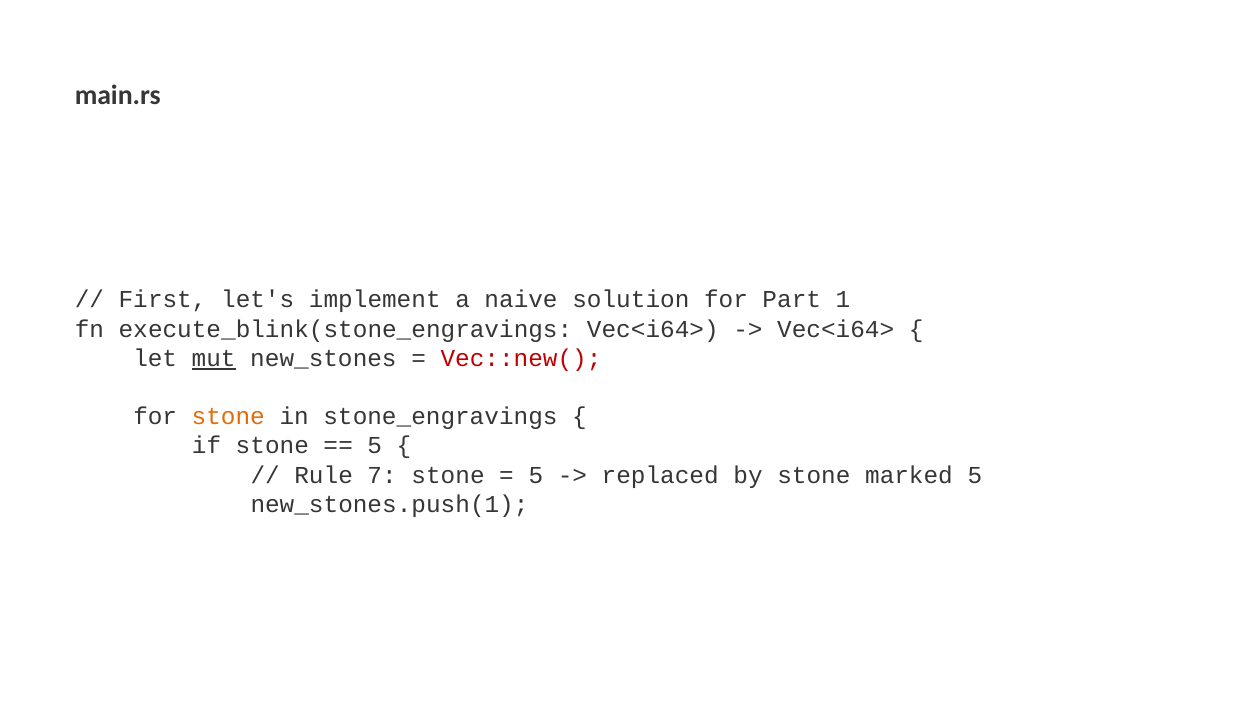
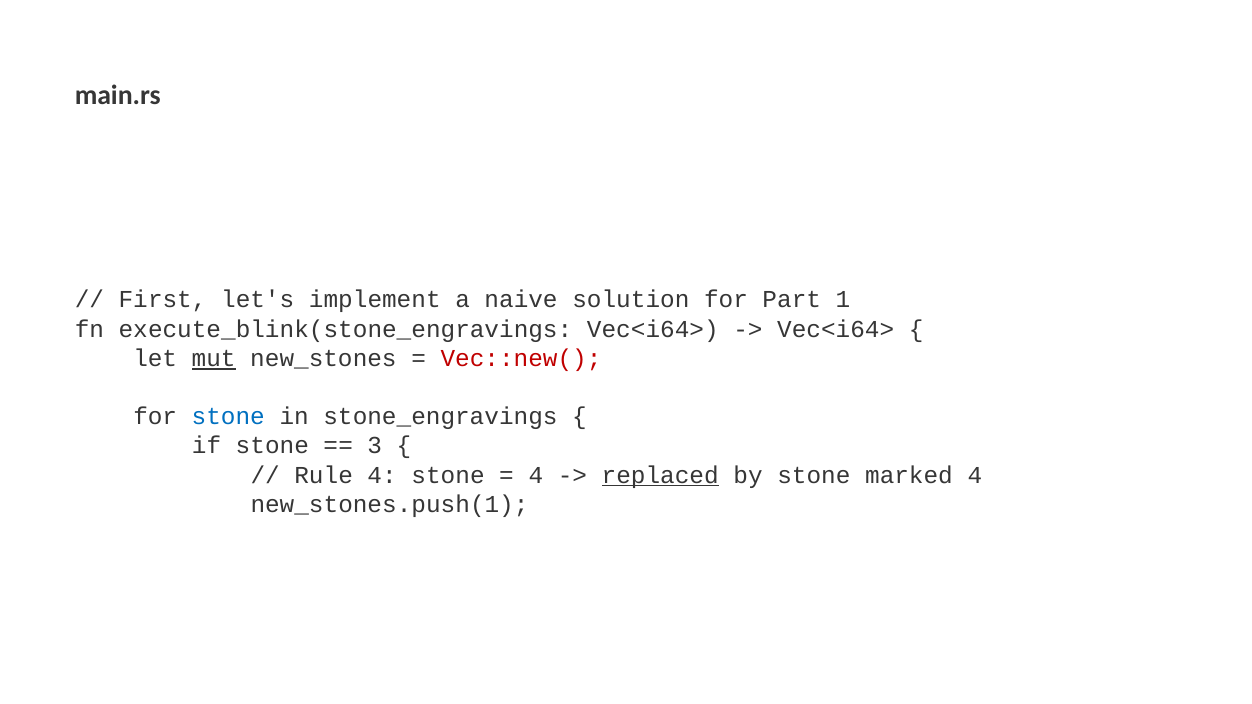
stone colour: orange -> blue (228, 417)
5: 5 -> 3 (375, 446)
Rule 7: 7 -> 4 (382, 475)
5: 5 -> 4 (536, 475)
replaced underline: none -> present (660, 475)
marked 5: 5 -> 4 (975, 475)
